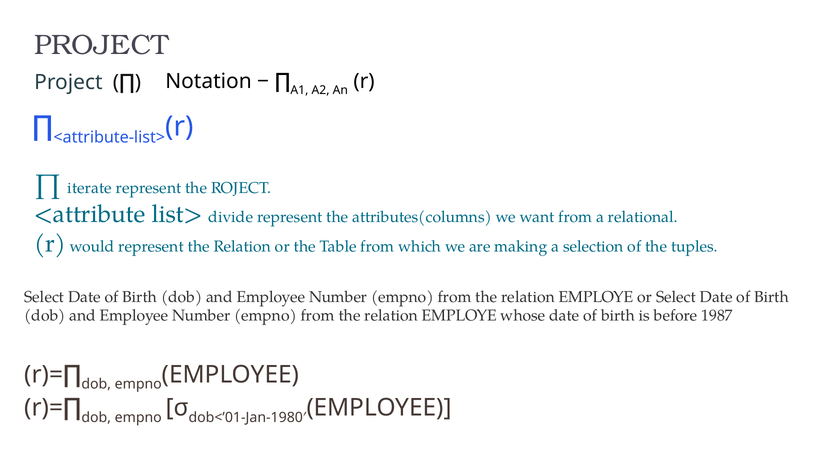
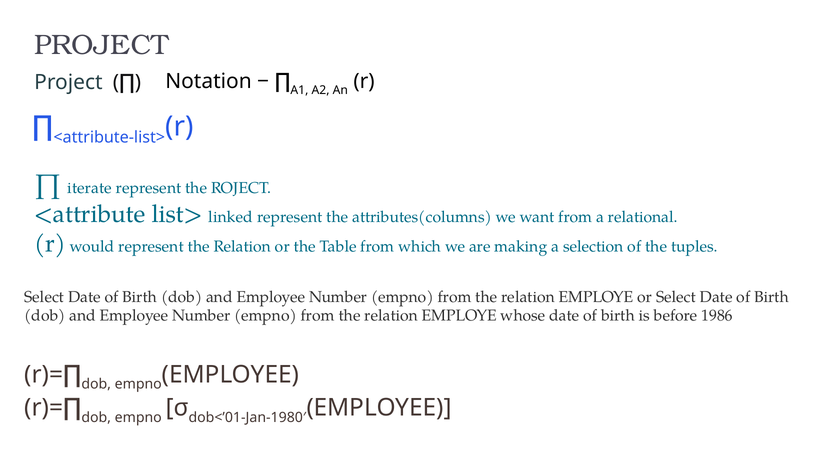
divide: divide -> linked (231, 217)
1987: 1987 -> 1986 (717, 315)
